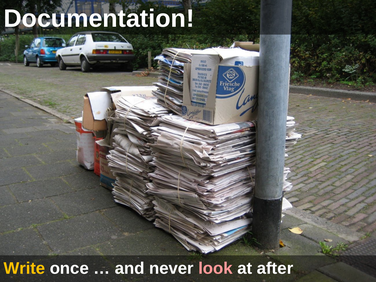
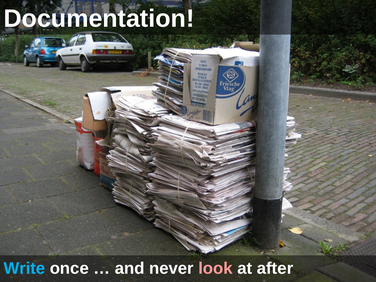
Write colour: yellow -> light blue (24, 268)
